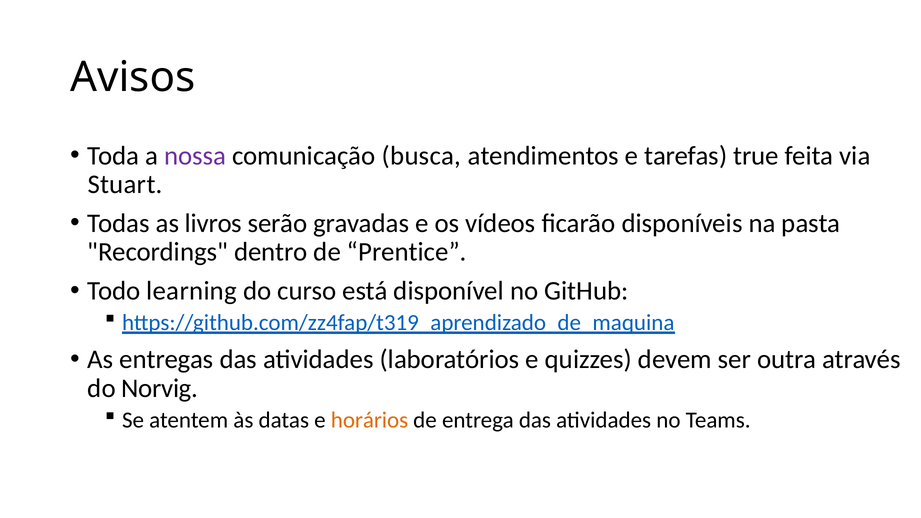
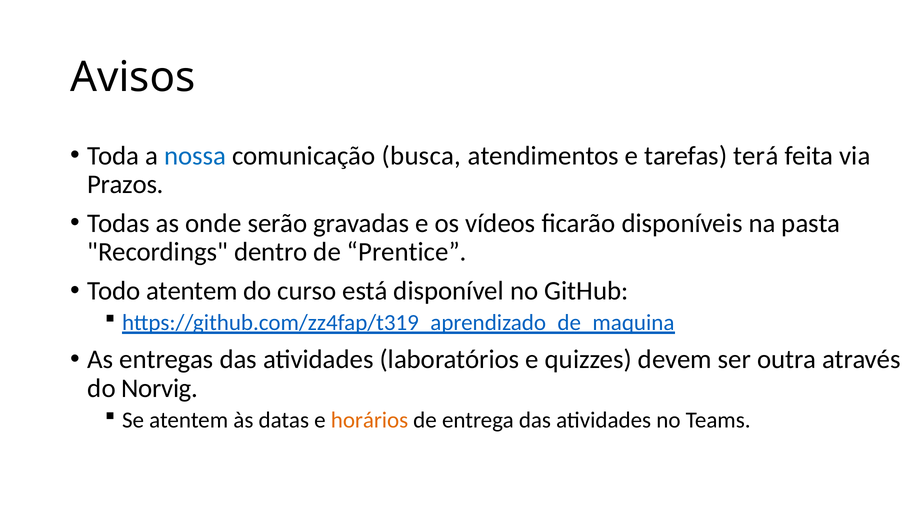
nossa colour: purple -> blue (195, 156)
true: true -> terá (756, 156)
Stuart: Stuart -> Prazos (125, 185)
livros: livros -> onde (213, 223)
Todo learning: learning -> atentem (192, 291)
